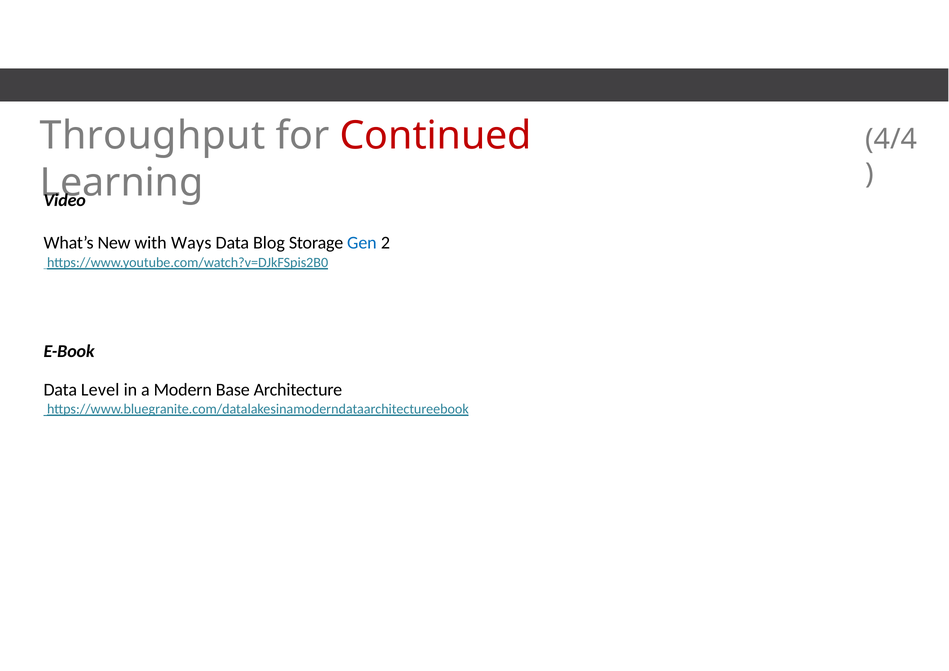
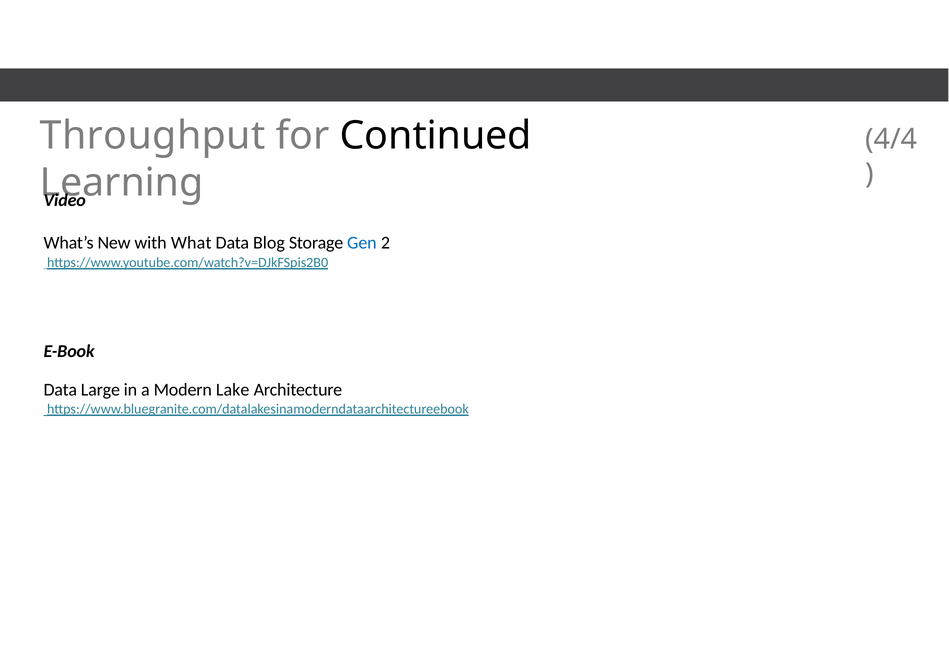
Continued colour: red -> black (436, 136)
Ways: Ways -> What (191, 243)
Level: Level -> Large (100, 390)
Base: Base -> Lake (233, 390)
